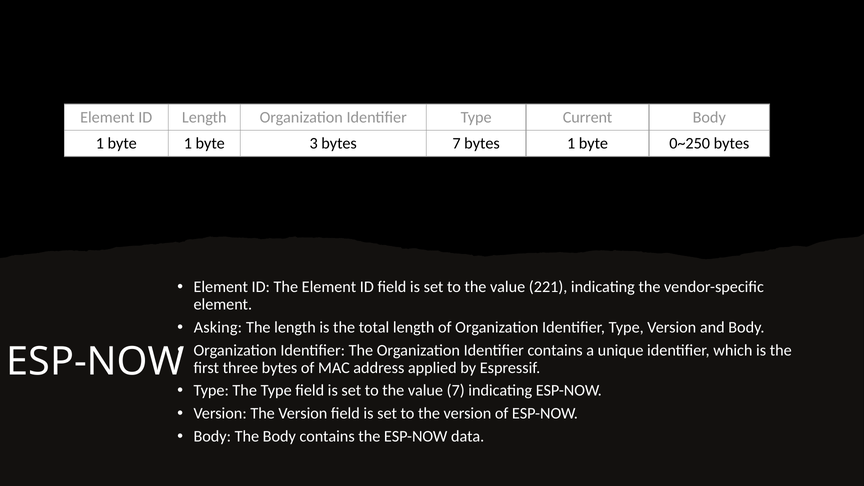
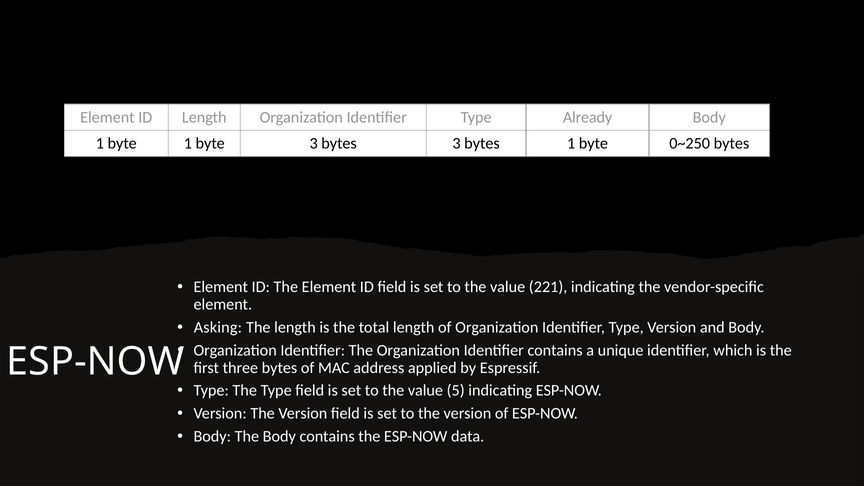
Current: Current -> Already (588, 117)
bytes 7: 7 -> 3 (457, 144)
value 7: 7 -> 5 (456, 391)
